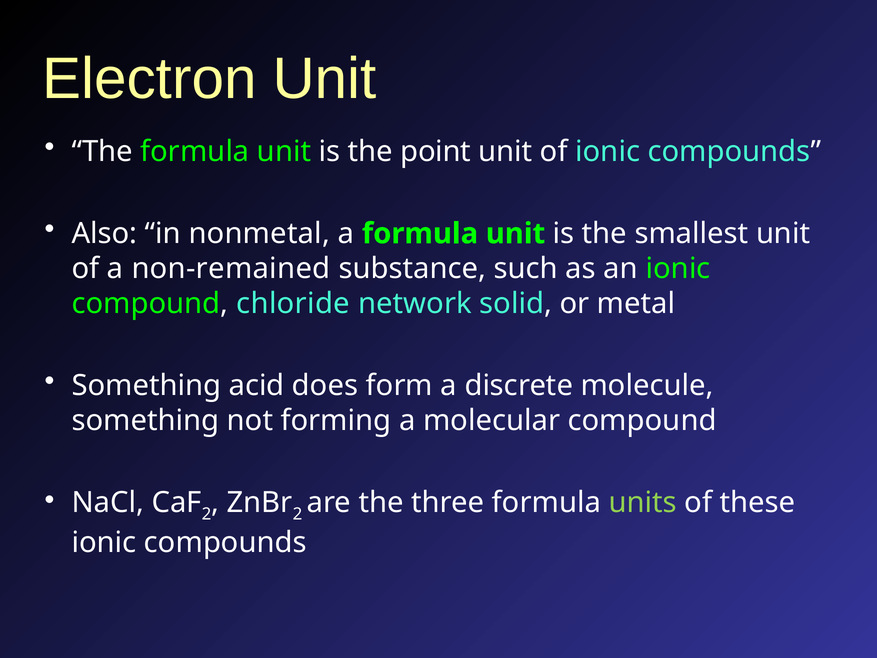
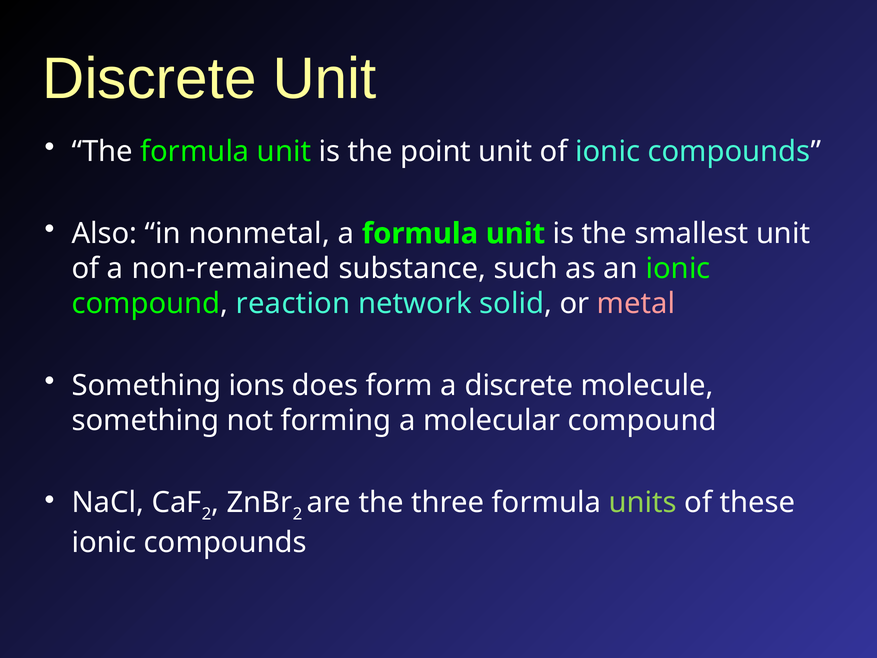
Electron: Electron -> Discrete (149, 79)
chloride: chloride -> reaction (293, 304)
metal colour: white -> pink (636, 304)
acid: acid -> ions (257, 386)
